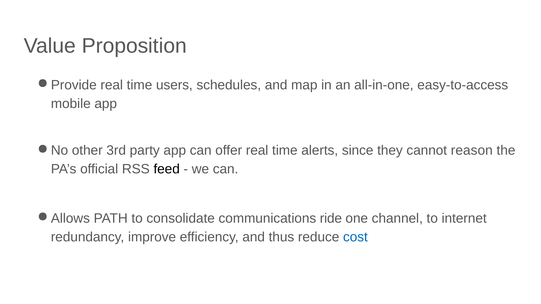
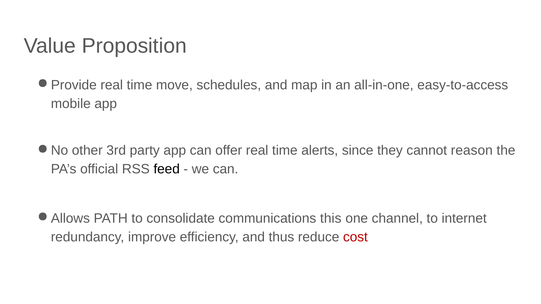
users: users -> move (174, 85)
ride: ride -> this (331, 219)
cost colour: blue -> red (355, 237)
